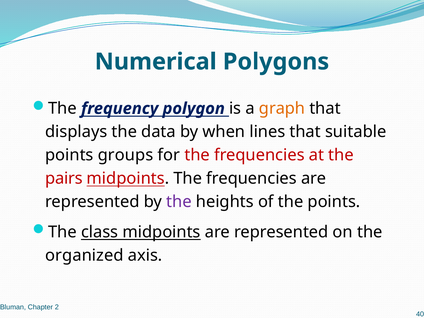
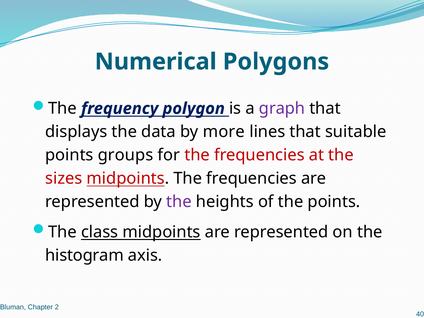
graph colour: orange -> purple (282, 109)
when: when -> more (224, 132)
pairs: pairs -> sizes (64, 178)
organized: organized -> histogram (85, 255)
